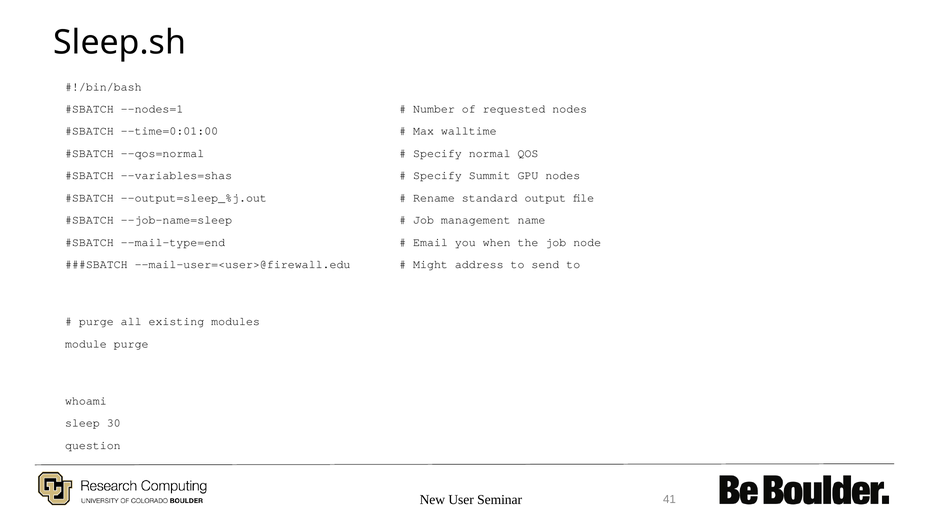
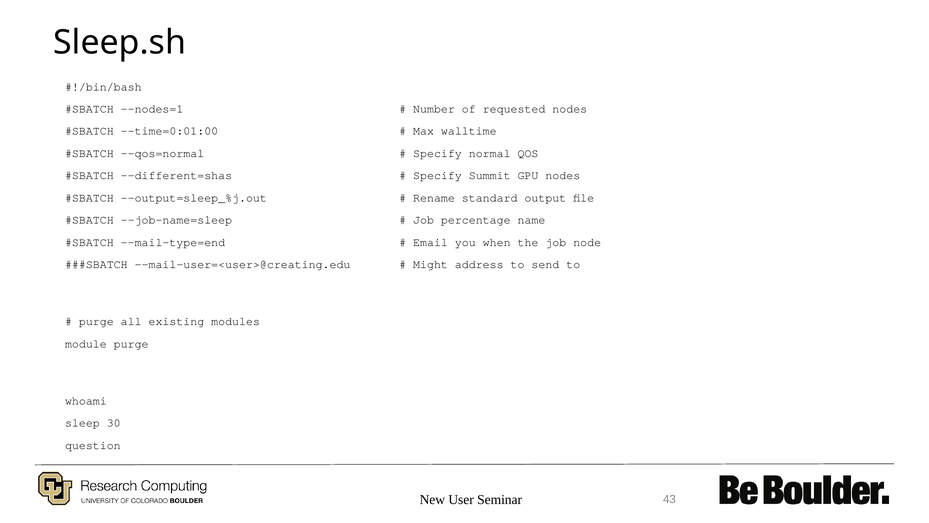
--variables=shas: --variables=shas -> --different=shas (176, 175)
management: management -> percentage (476, 220)
--mail-user=<user>@firewall.edu: --mail-user=<user>@firewall.edu -> --mail-user=<user>@creating.edu (243, 264)
41: 41 -> 43 (669, 499)
